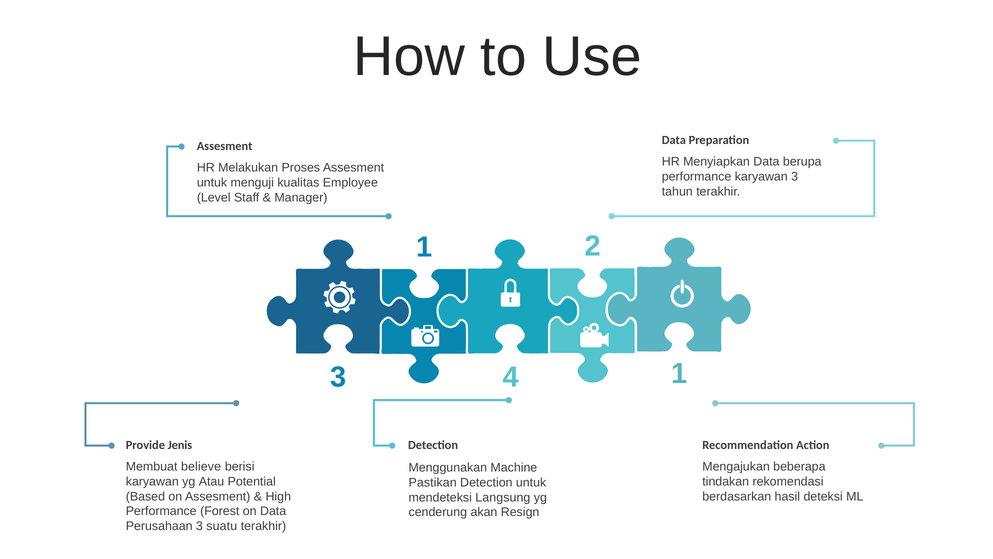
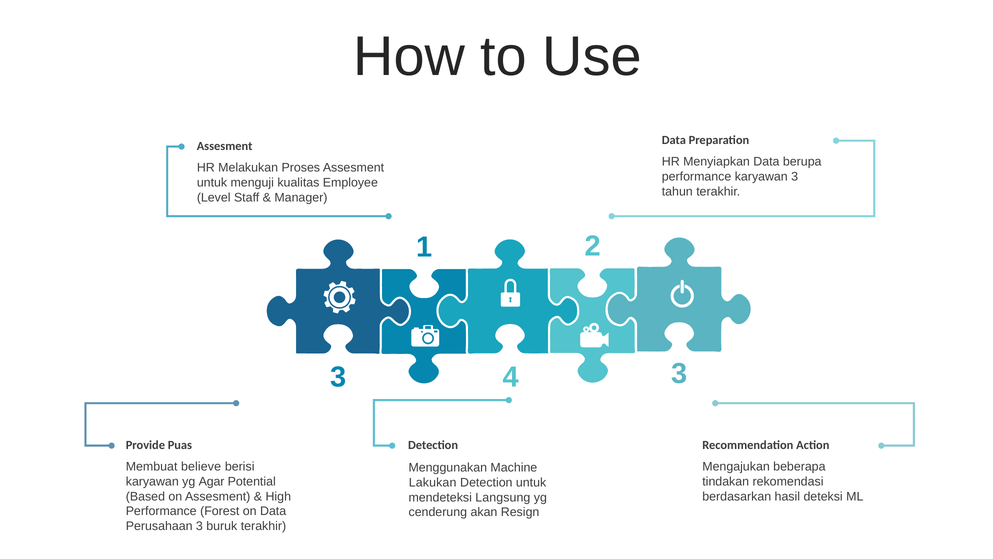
4 1: 1 -> 3 (679, 373)
Jenis: Jenis -> Puas (180, 445)
Atau: Atau -> Agar (212, 481)
Pastikan: Pastikan -> Lakukan (433, 482)
suatu: suatu -> buruk (222, 526)
